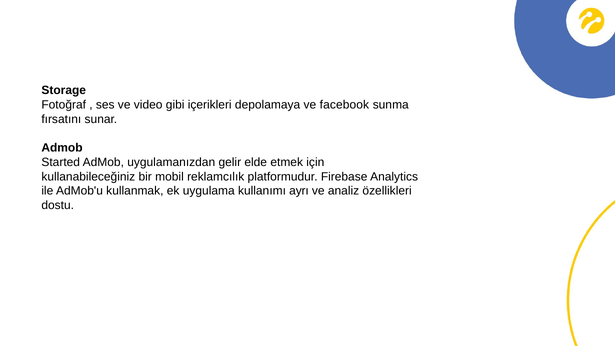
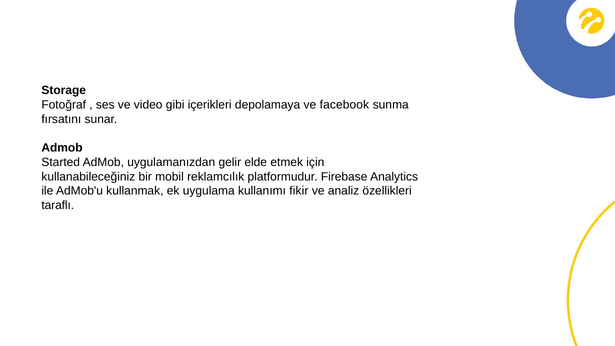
ayrı: ayrı -> fikir (299, 191)
dostu: dostu -> taraflı (58, 205)
